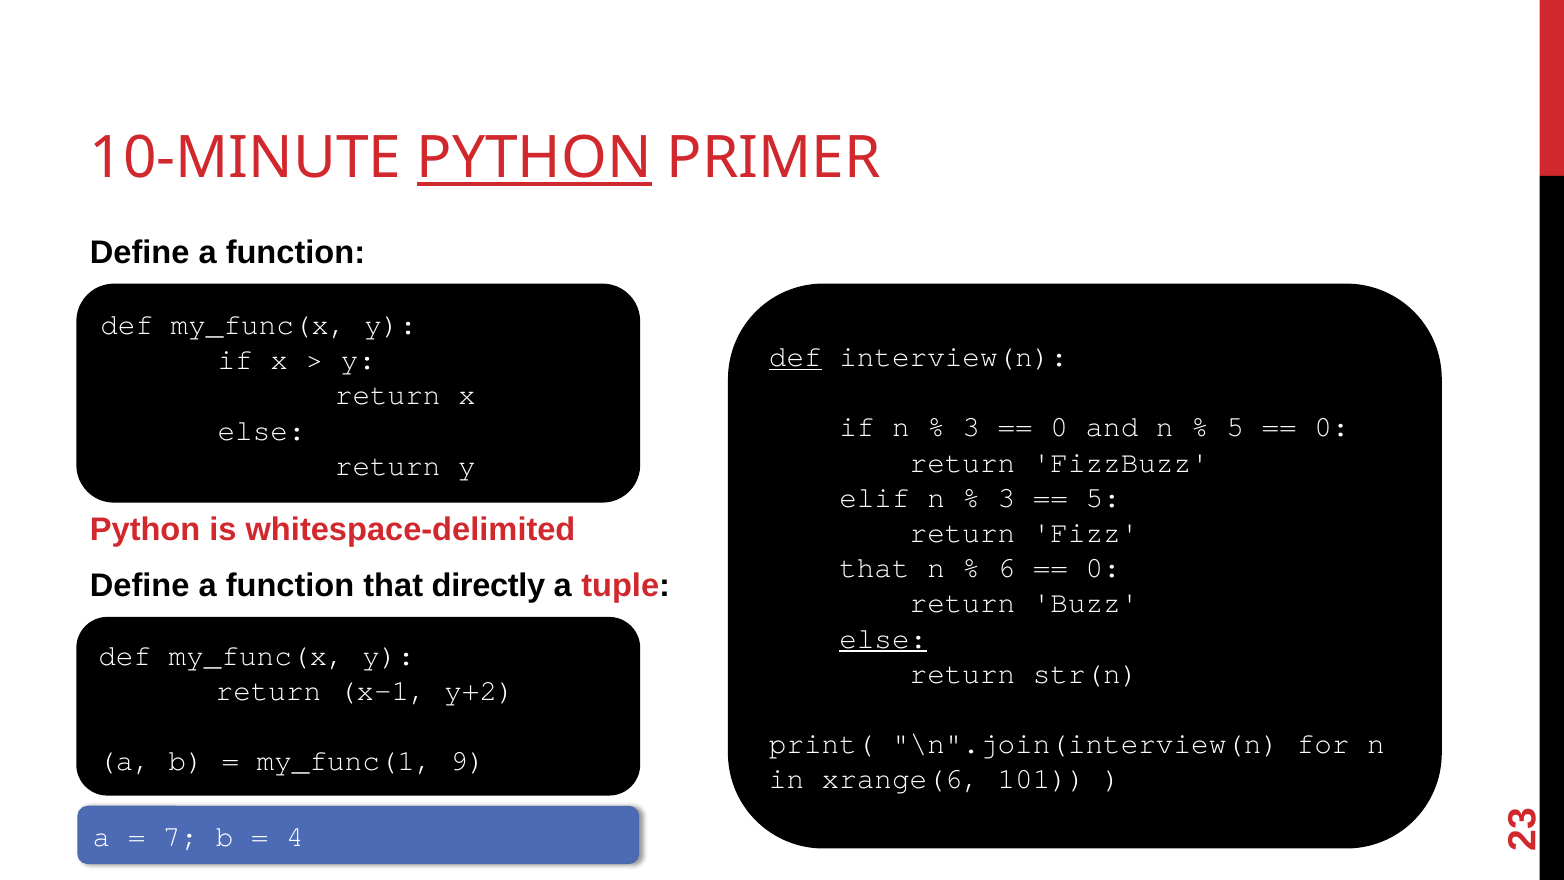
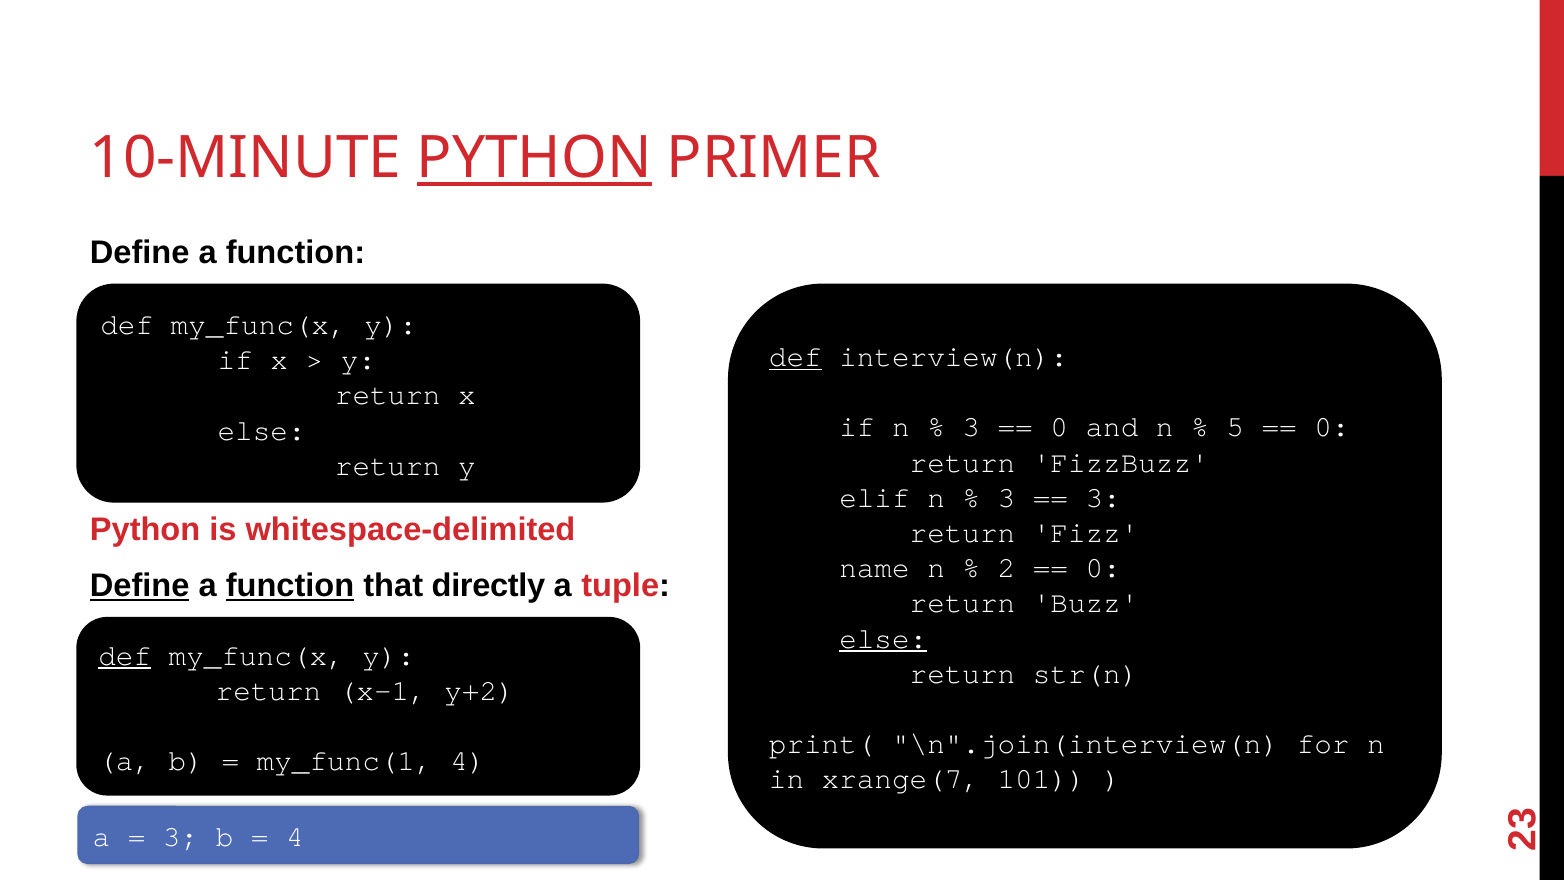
5: 5 -> 3 (1103, 498)
that: that -> name (874, 568)
6: 6 -> 2 (1006, 568)
Define underline: none -> present (140, 585)
function underline: none -> present (290, 585)
def underline: none -> present (125, 655)
my_func(1 9: 9 -> 4 (468, 761)
xrange(6: xrange(6 -> xrange(7 (901, 779)
7: 7 -> 3 (181, 837)
